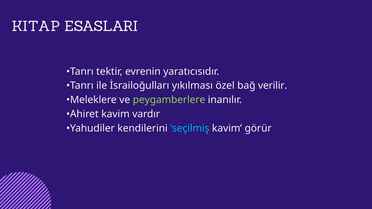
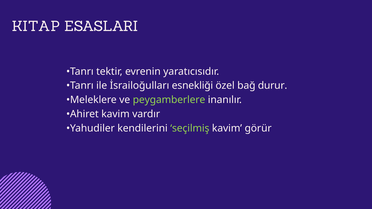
yıkılması: yıkılması -> esnekliği (192, 86)
verilir: verilir -> durur (273, 86)
seçilmiş colour: light blue -> light green (190, 128)
